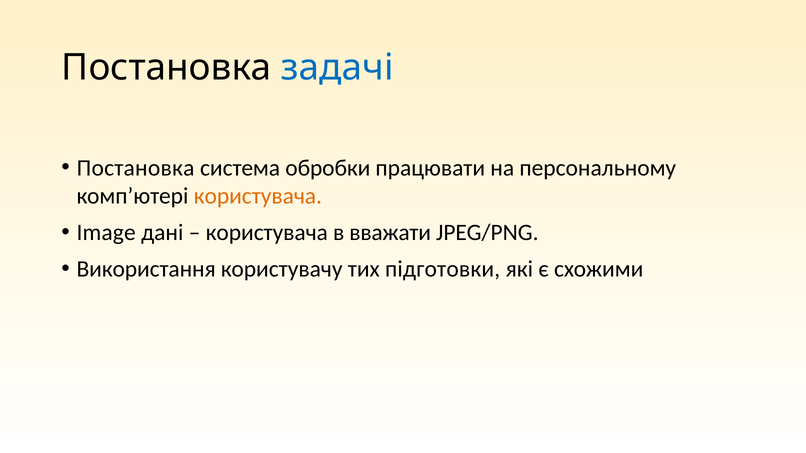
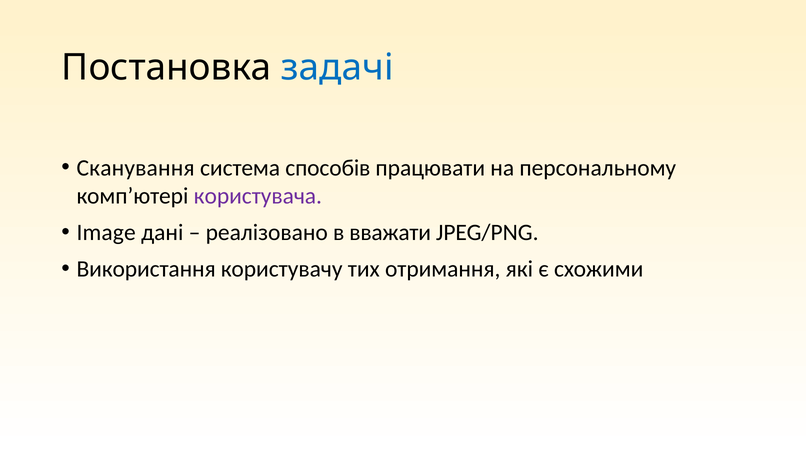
Постановка: Постановка -> Сканування (136, 168)
обробки: обробки -> способів (328, 168)
користувача colour: orange -> purple (258, 196)
користувача: користувача -> реалізовано (267, 233)
підготовки: підготовки -> отримання (443, 269)
